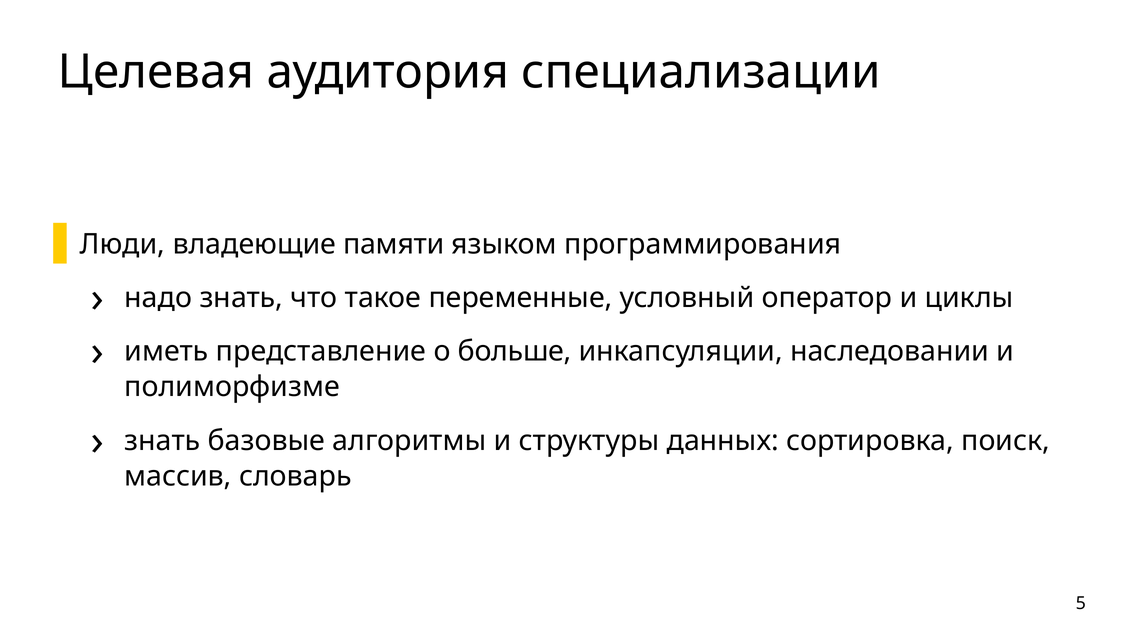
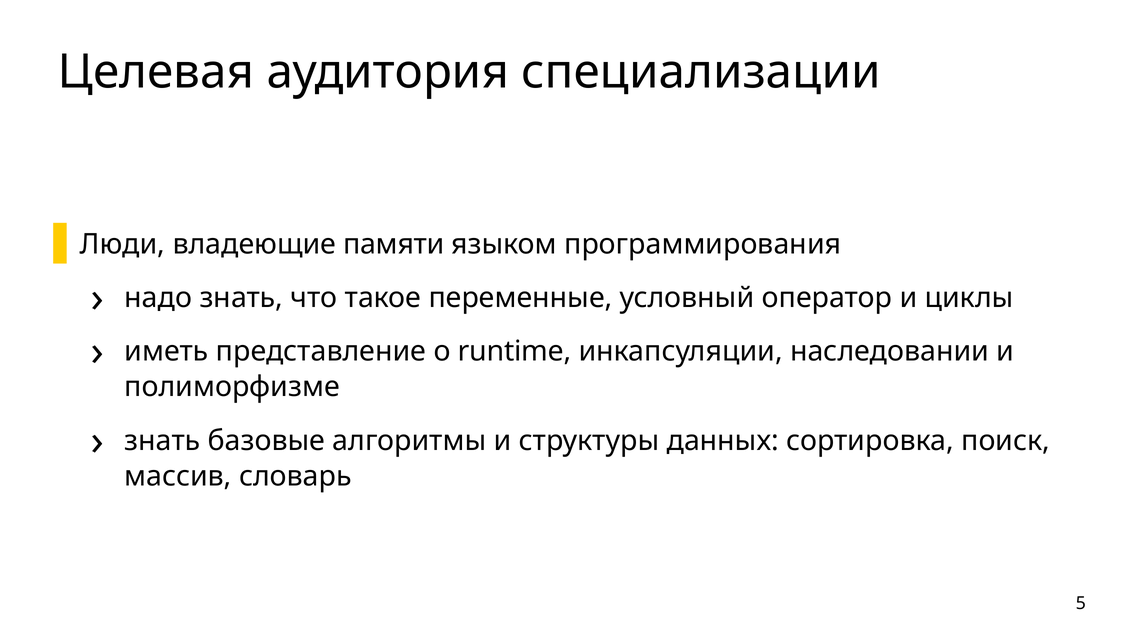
больше: больше -> runtime (515, 351)
